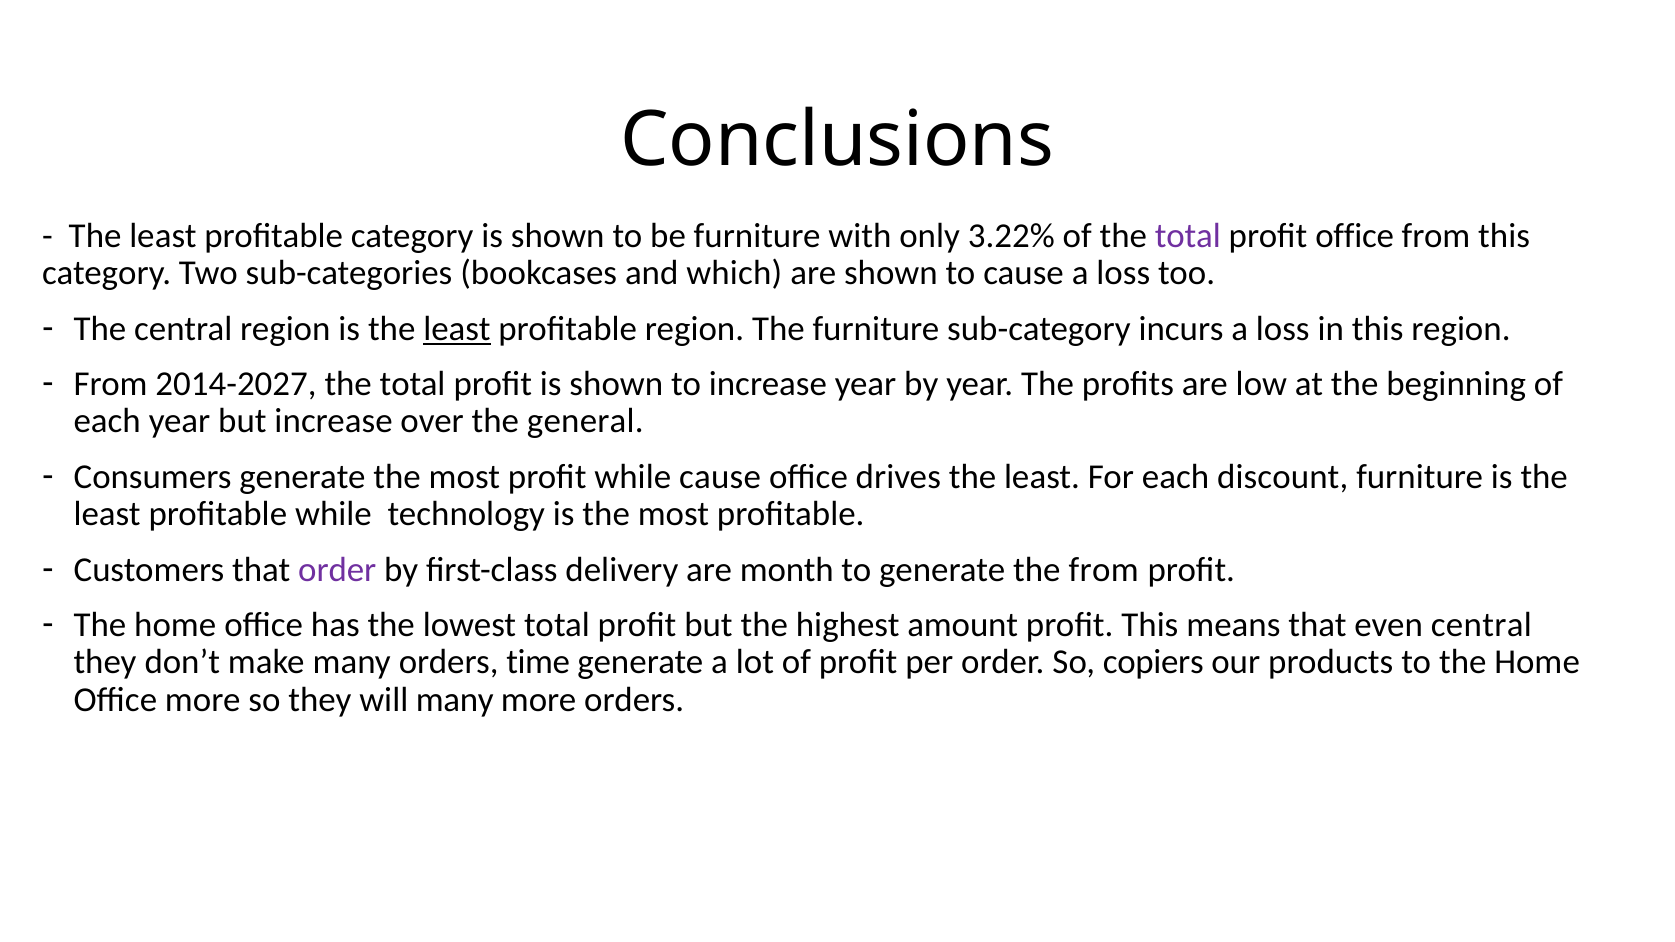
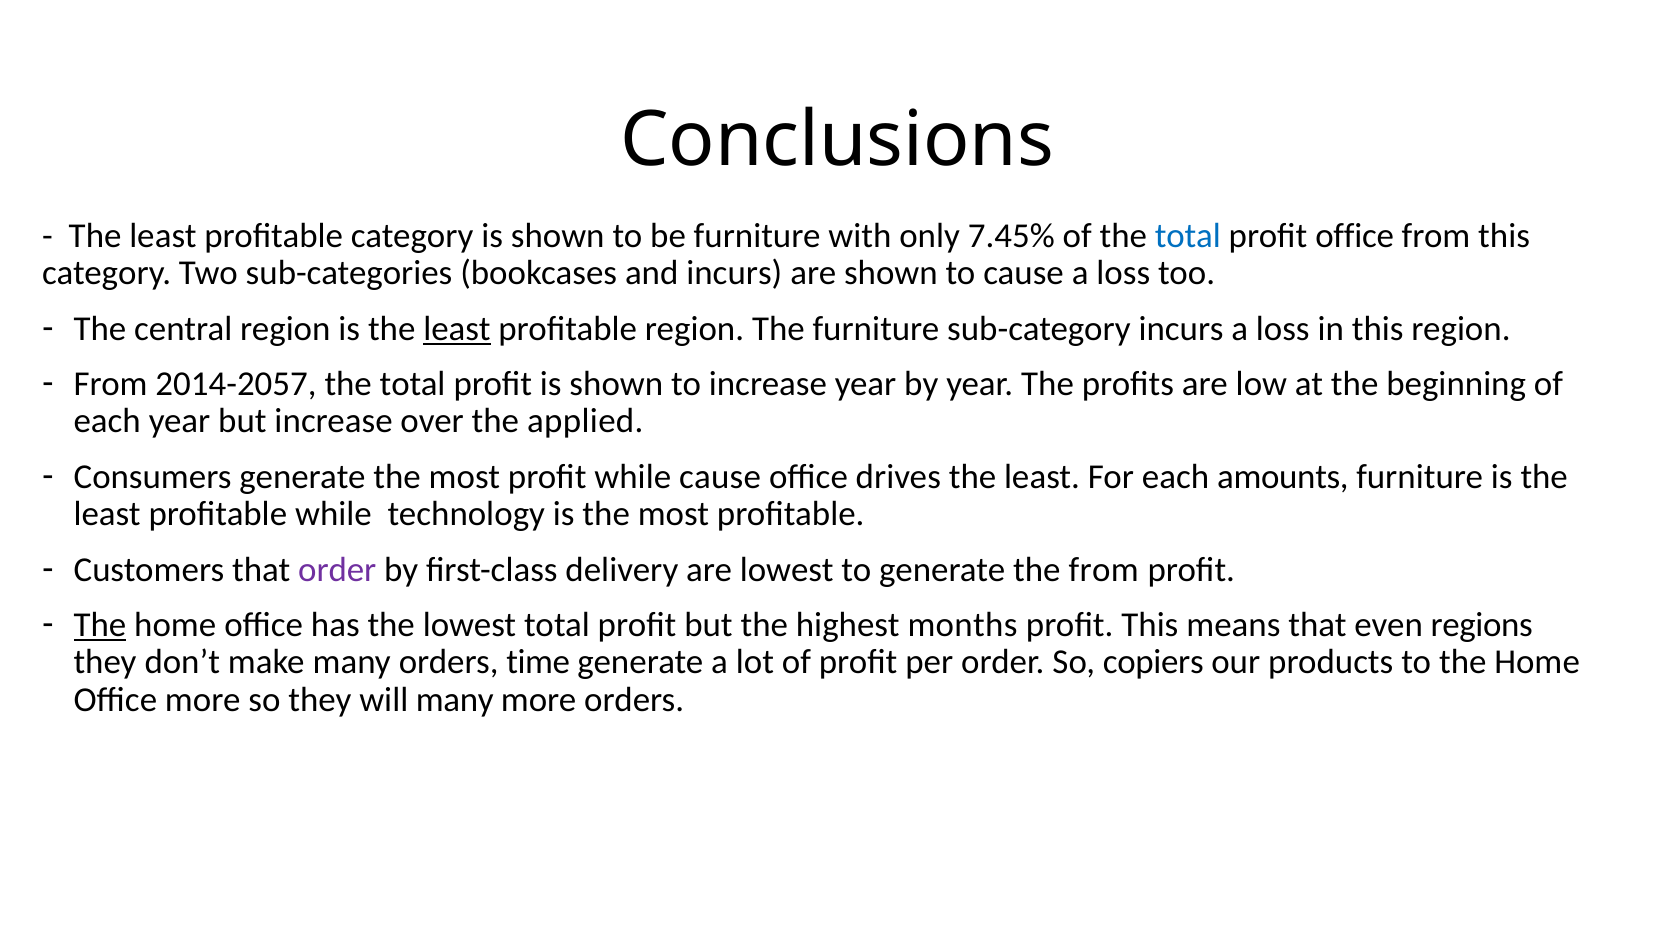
3.22%: 3.22% -> 7.45% (1011, 236)
total colour: purple -> blue (1188, 236)
and which: which -> incurs (734, 273)
2014-2027: 2014-2027 -> 2014-2057 (236, 384)
general: general -> applied (585, 422)
discount: discount -> amounts (1283, 477)
are month: month -> lowest (787, 570)
The underline: none -> present (100, 625)
amount: amount -> months (963, 625)
even central: central -> regions (1482, 625)
